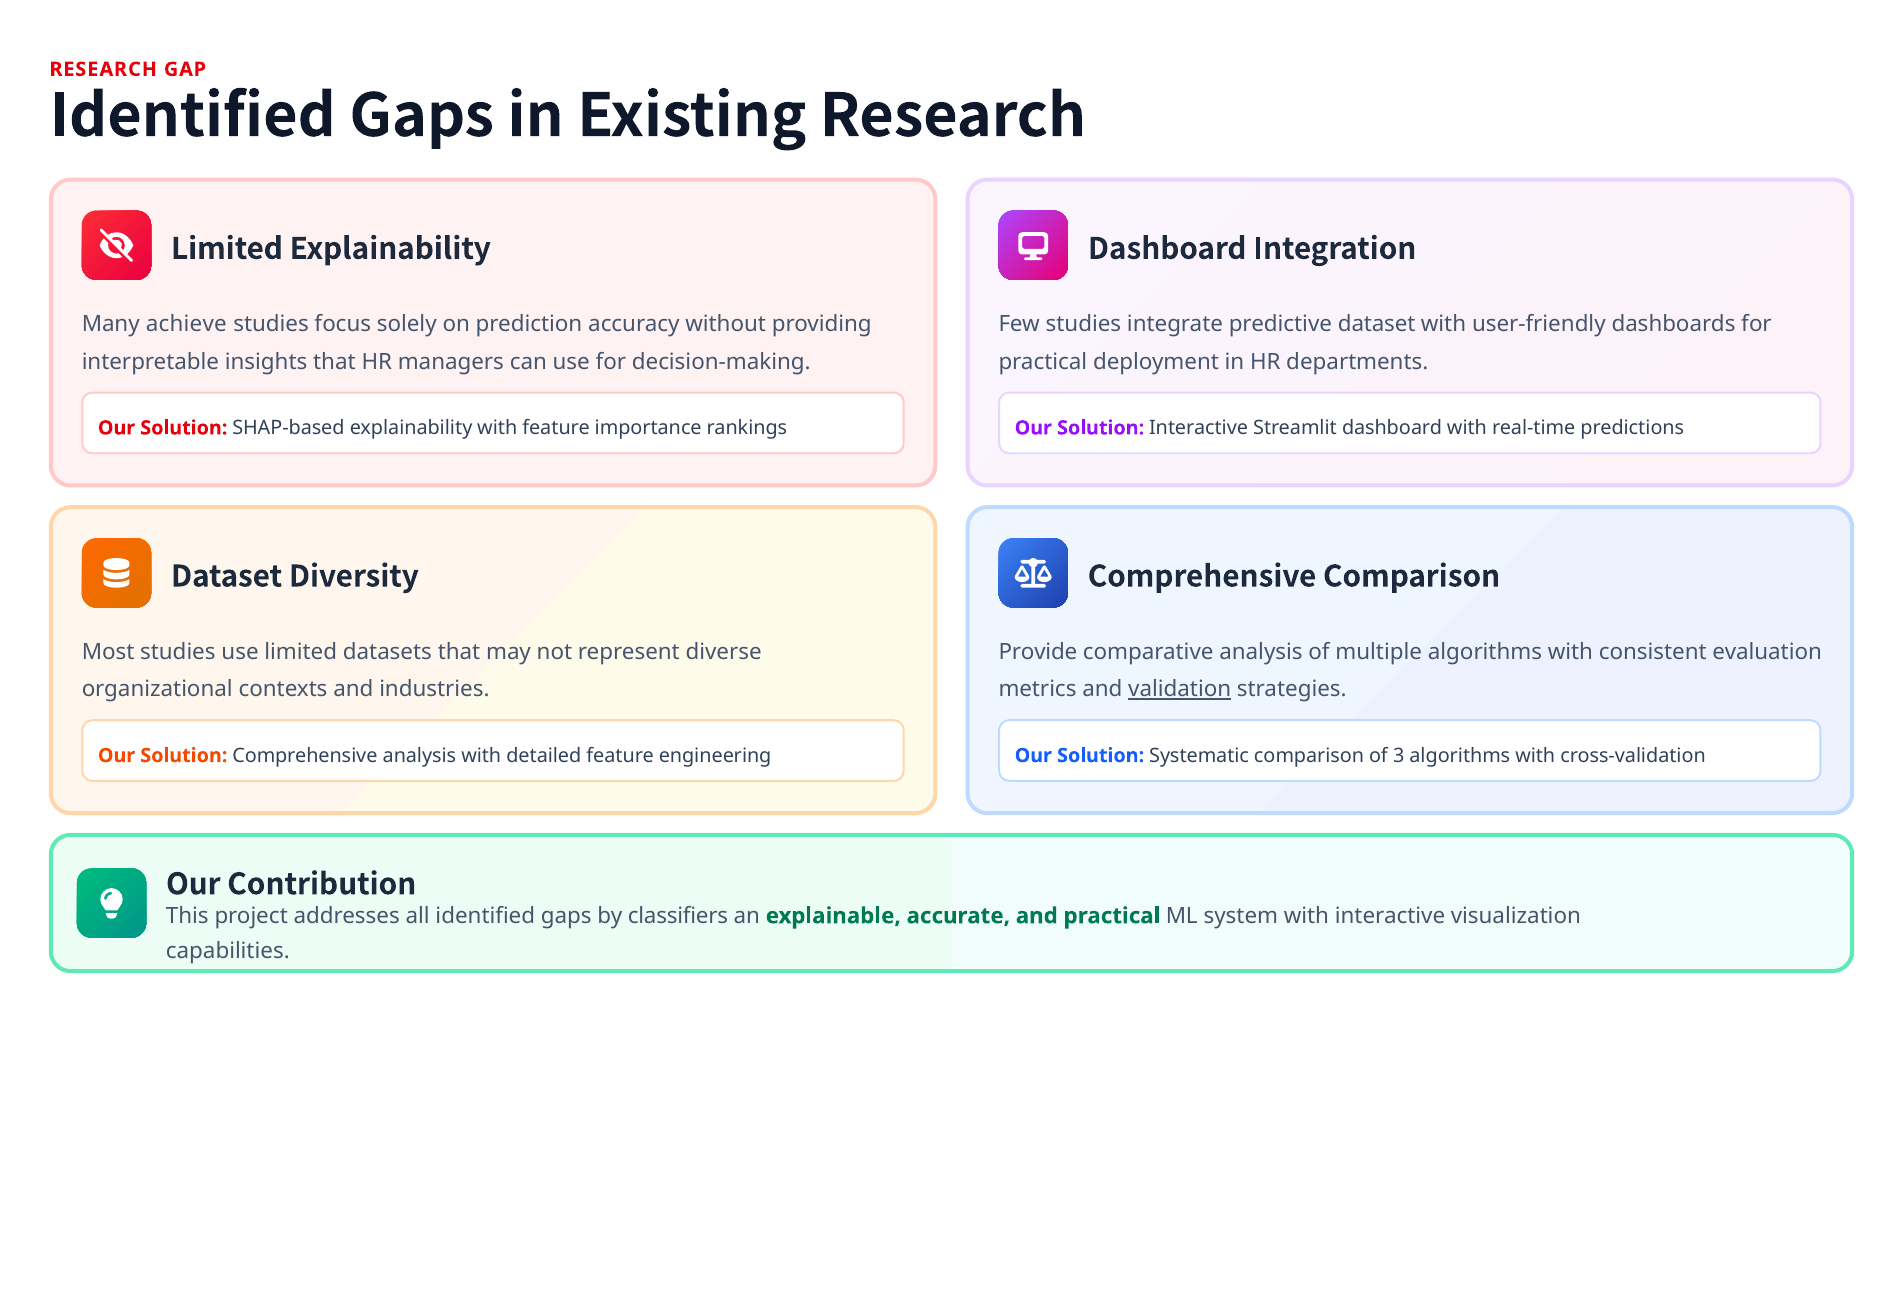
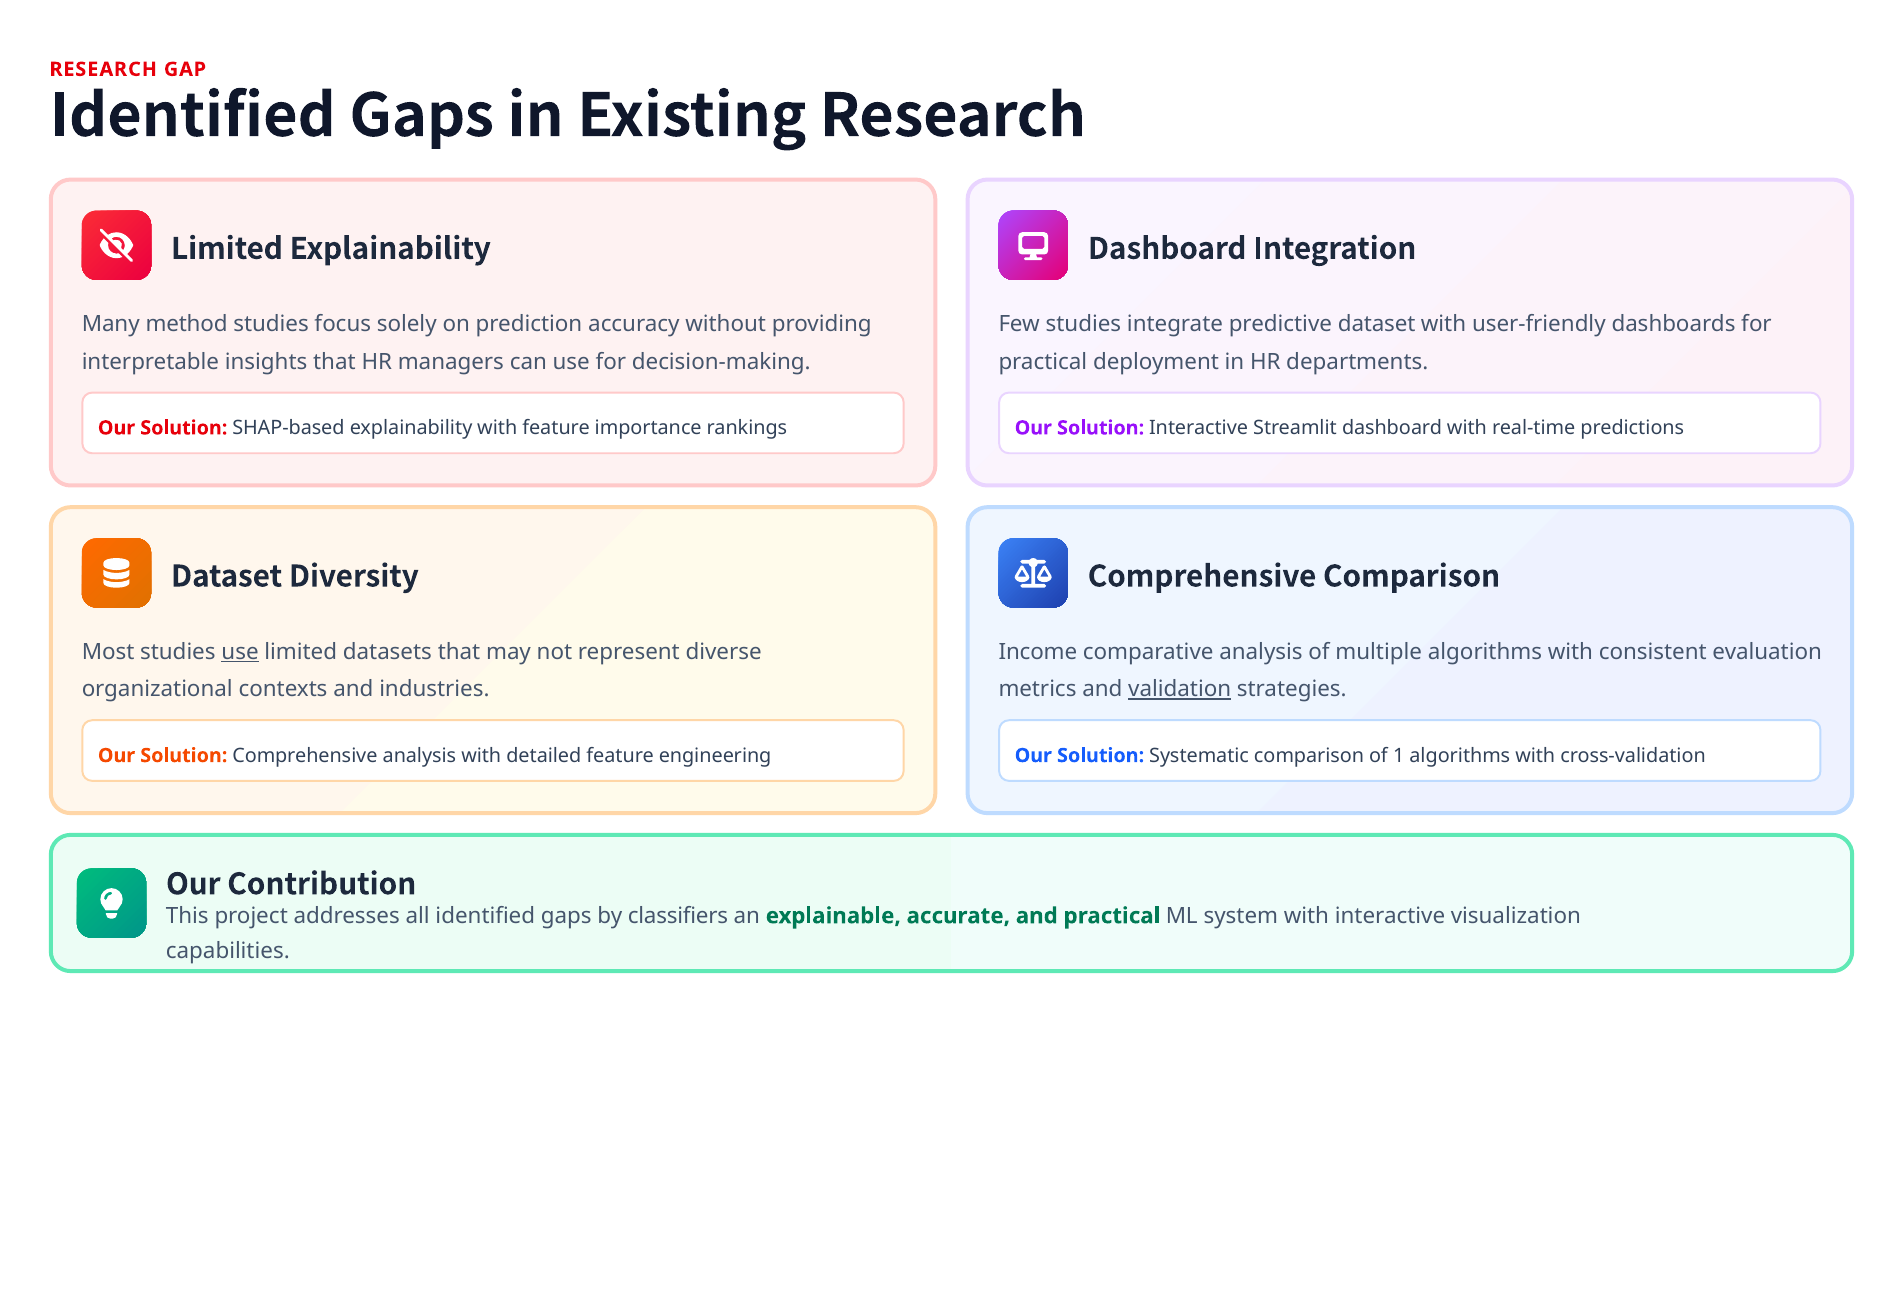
achieve: achieve -> method (187, 325)
use underline: none -> present (240, 652)
Provide: Provide -> Income (1038, 652)
3: 3 -> 1 (1399, 756)
